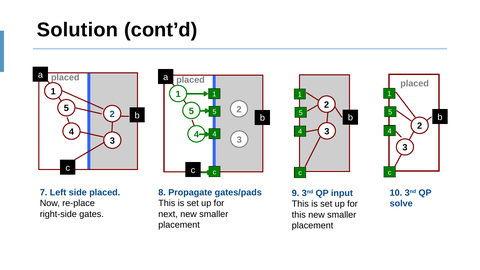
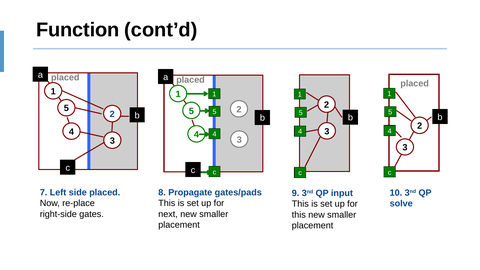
Solution: Solution -> Function (78, 30)
